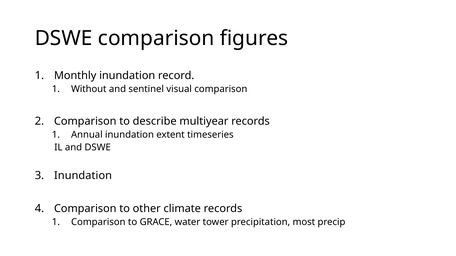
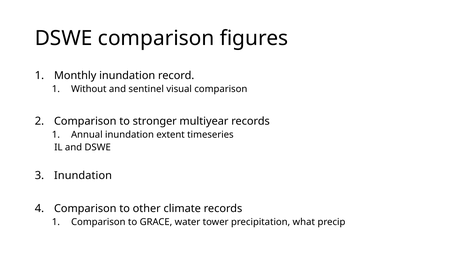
describe: describe -> stronger (155, 122)
most: most -> what (304, 222)
